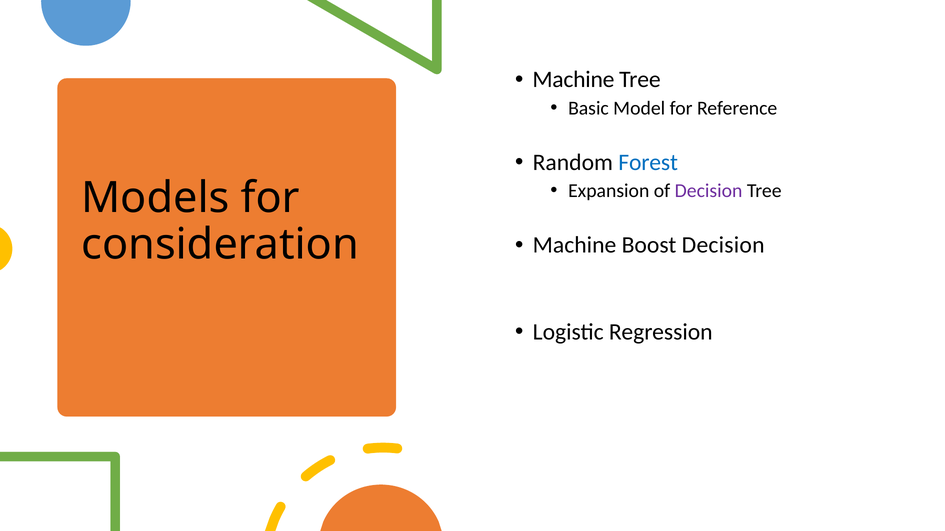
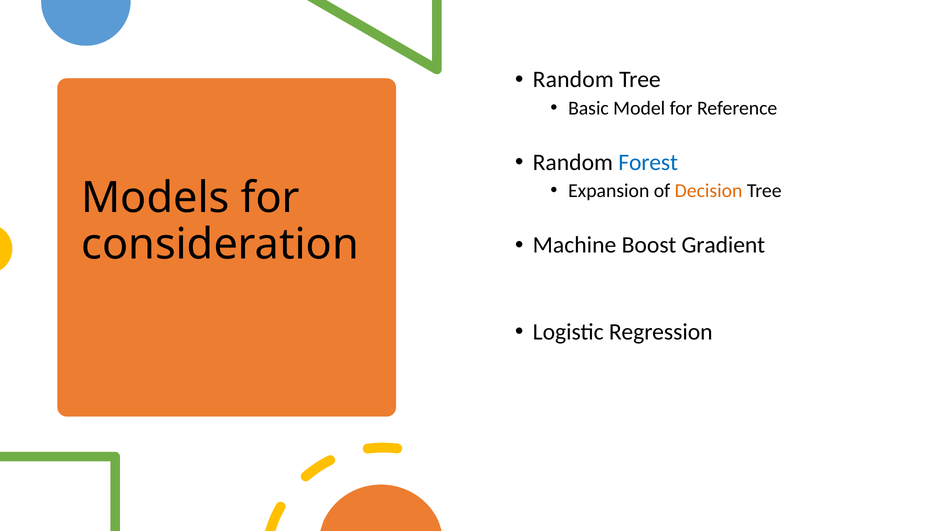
Machine: Machine -> Random (573, 80)
Decision colour: purple -> orange (709, 191)
Boost Decision: Decision -> Gradient (723, 245)
